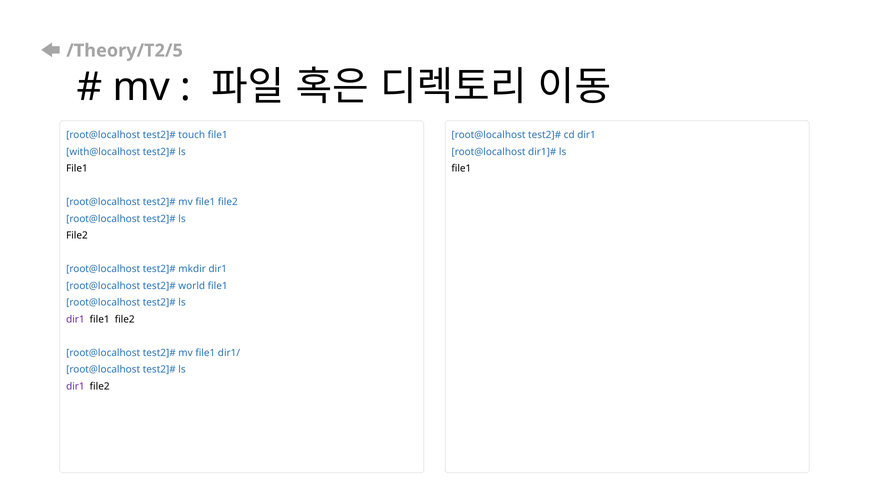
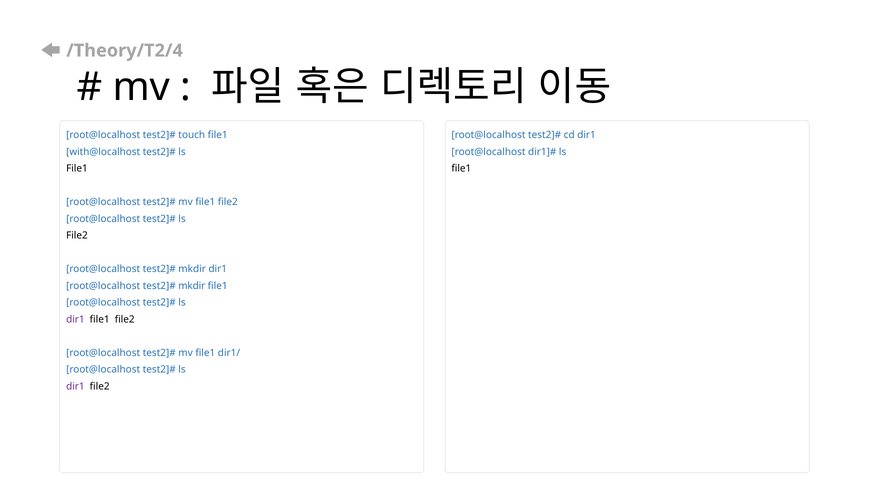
/Theory/T2/5: /Theory/T2/5 -> /Theory/T2/4 (125, 51)
world: world -> mkdir (192, 286)
